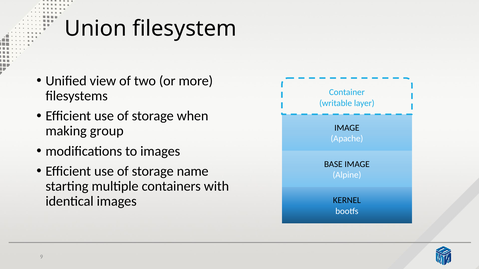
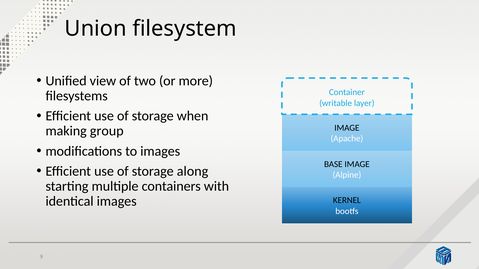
name: name -> along (193, 171)
